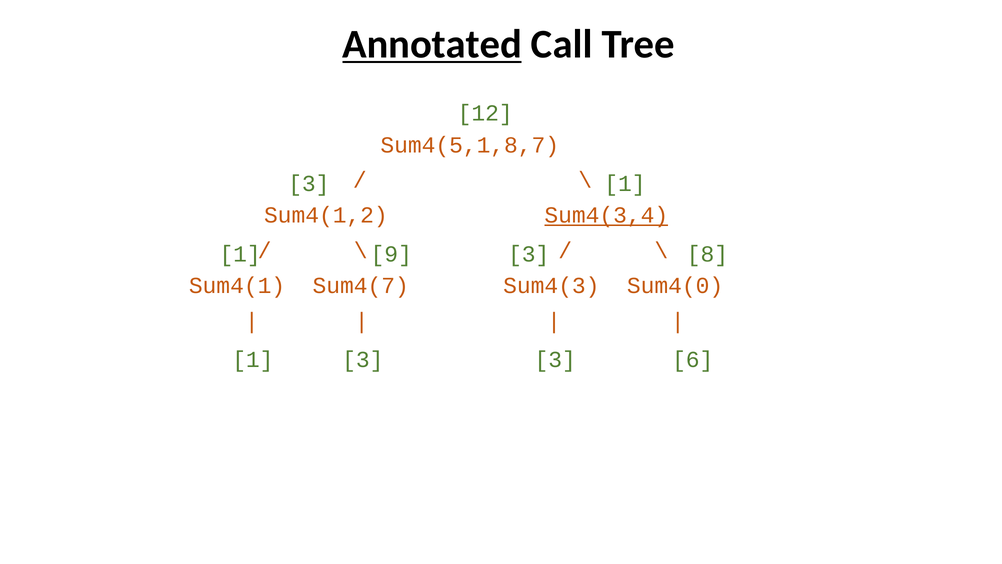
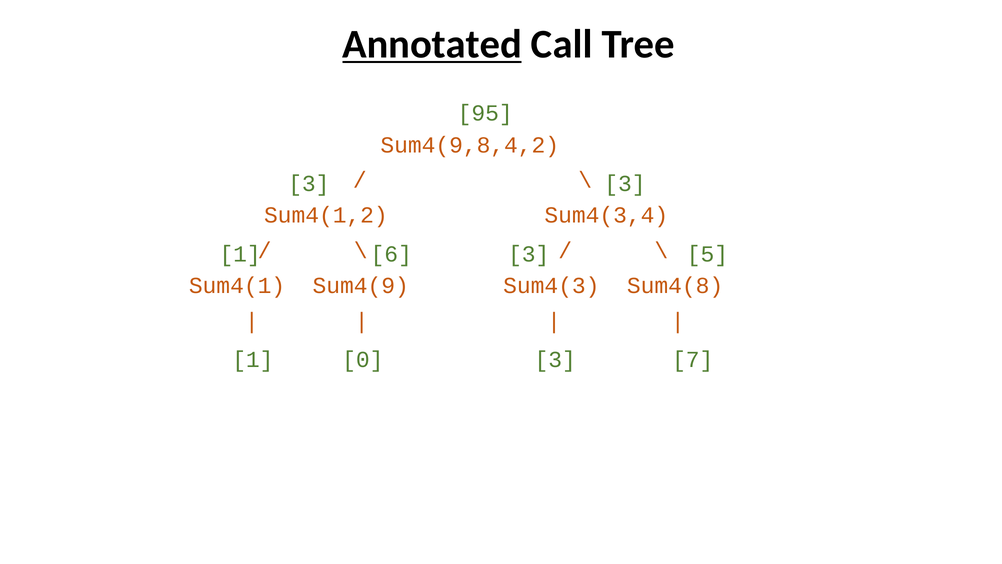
12: 12 -> 95 (485, 113)
Sum4(5,1,8,7: Sum4(5,1,8,7 -> Sum4(9,8,4,2 (470, 145)
3 1: 1 -> 3 (625, 184)
Sum4(3,4 underline: present -> none (606, 215)
9: 9 -> 6 (391, 254)
8: 8 -> 5 (707, 254)
Sum4(7: Sum4(7 -> Sum4(9 (361, 286)
Sum4(0: Sum4(0 -> Sum4(8 (675, 286)
1 3: 3 -> 0 (363, 360)
6: 6 -> 7 (693, 360)
